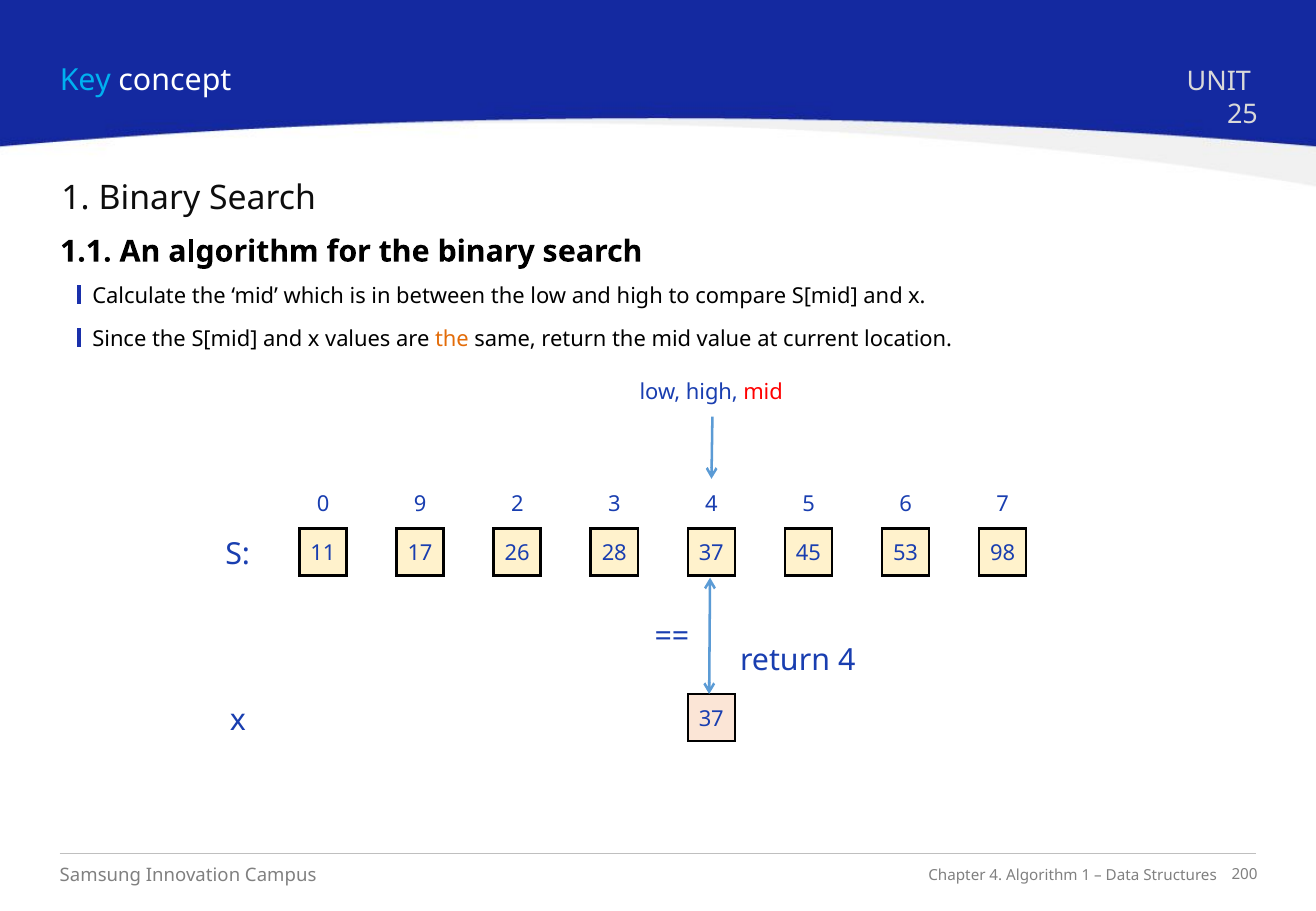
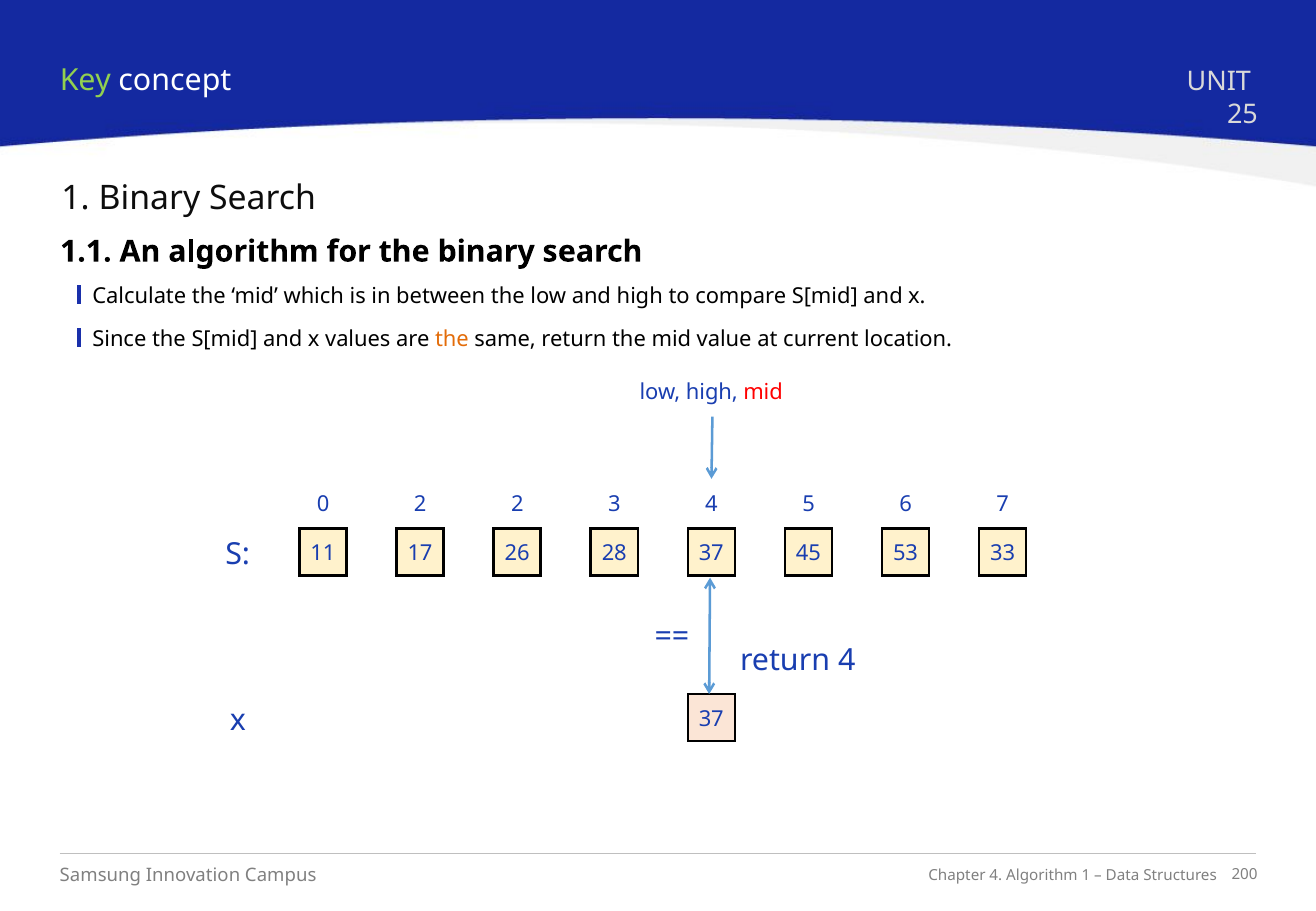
Key colour: light blue -> light green (85, 80)
0 9: 9 -> 2 (420, 504)
98: 98 -> 33 (1003, 554)
